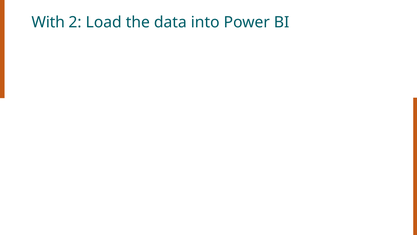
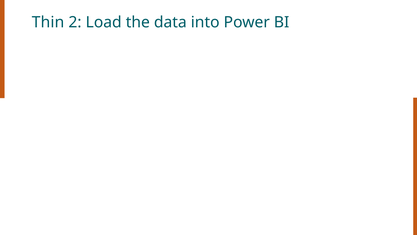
With: With -> Thin (48, 22)
